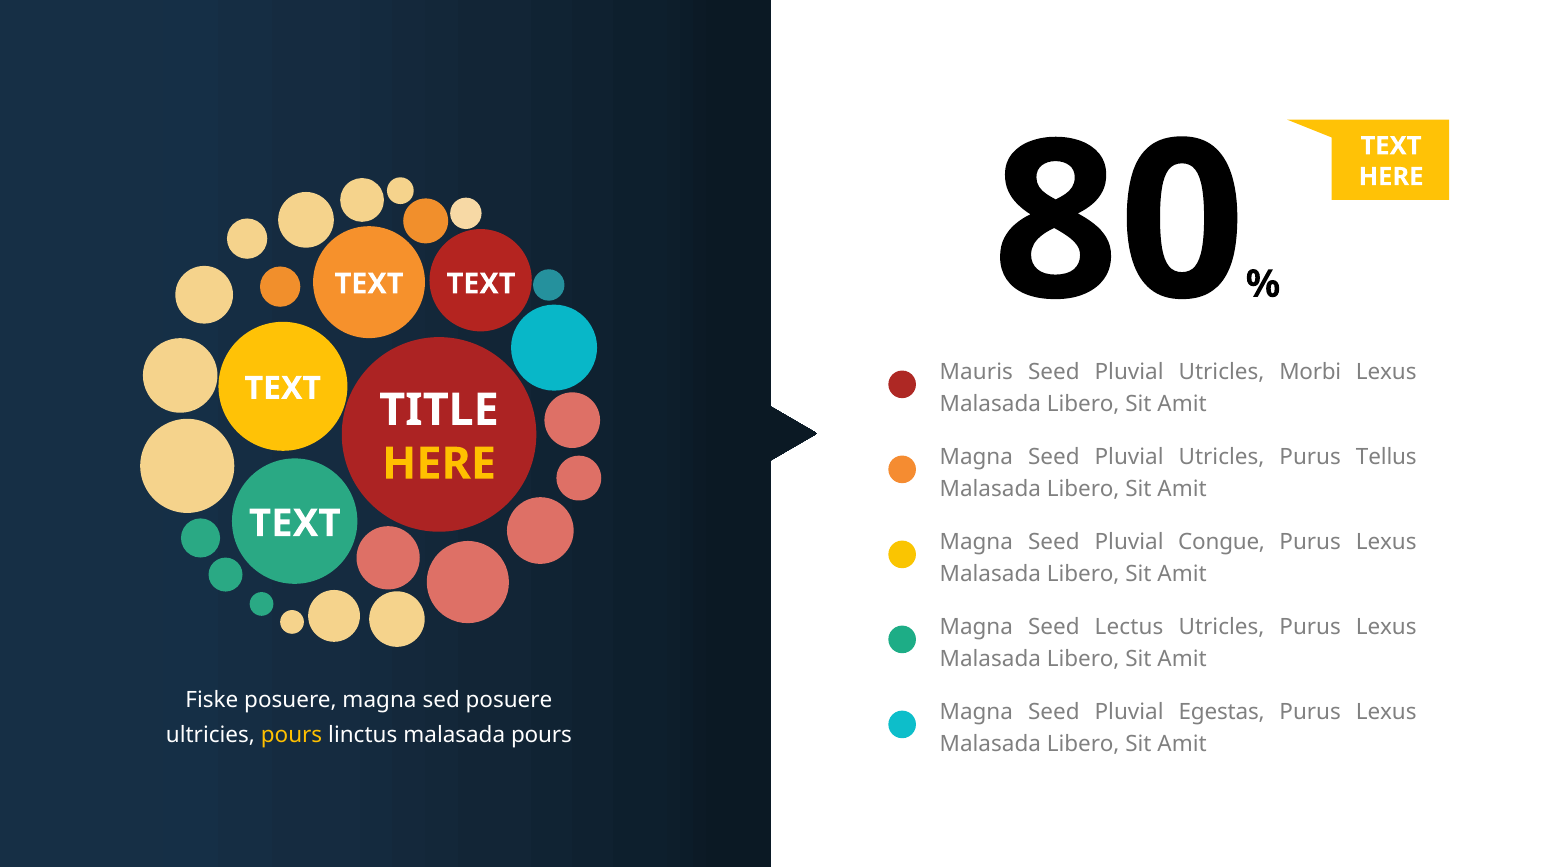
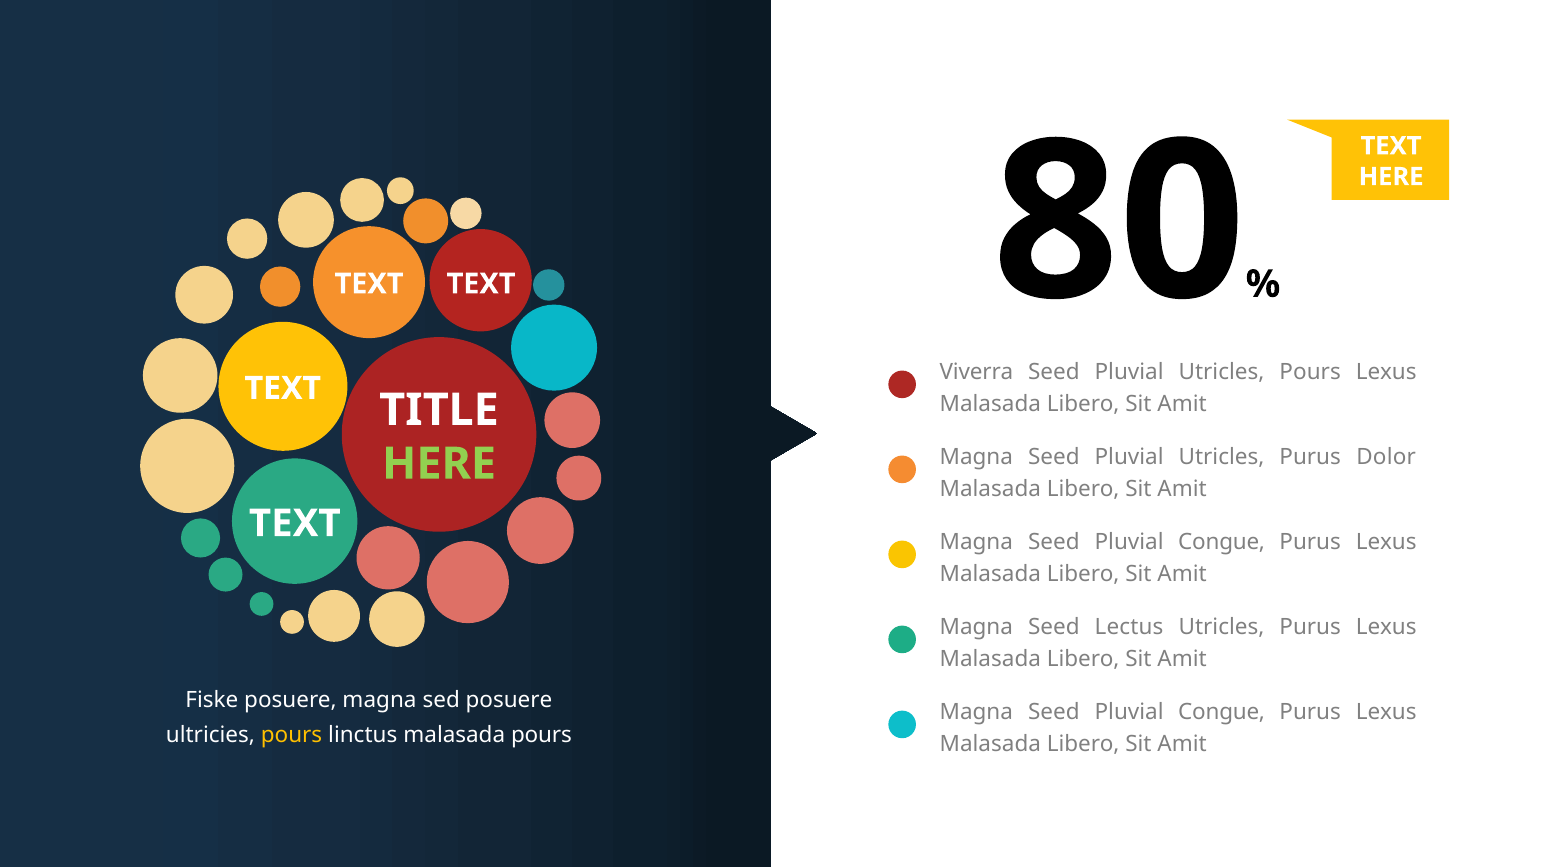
Mauris: Mauris -> Viverra (976, 372)
Morbi: Morbi -> Pours (1310, 372)
Tellus: Tellus -> Dolor (1386, 457)
HERE colour: yellow -> light green (439, 464)
Egestas: Egestas -> Congue (1222, 712)
